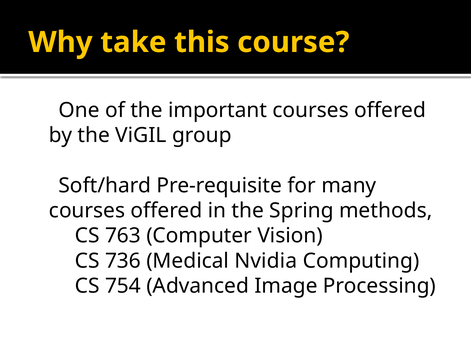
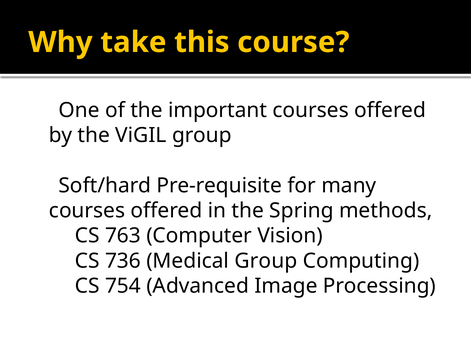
Medical Nvidia: Nvidia -> Group (266, 261)
